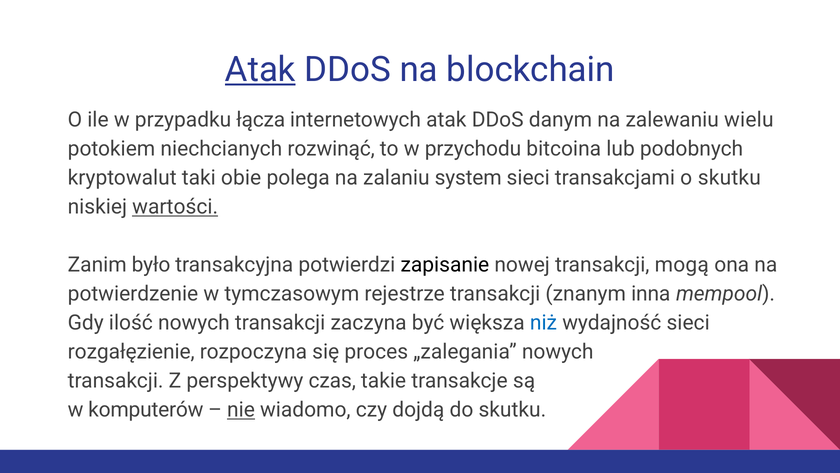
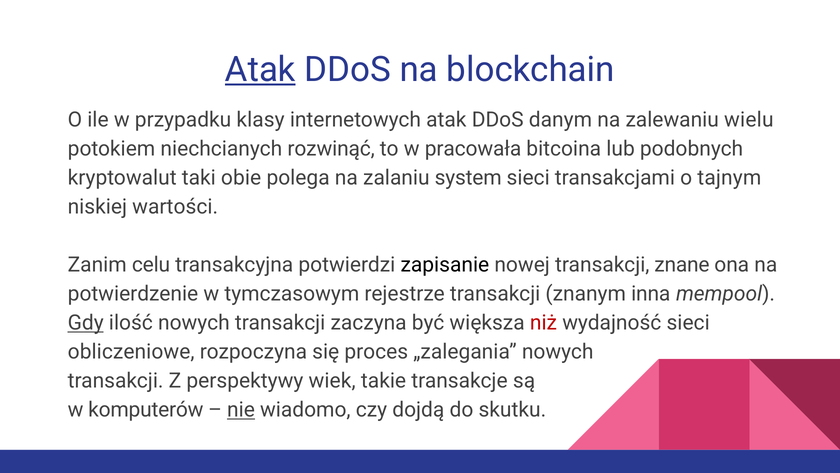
łącza: łącza -> klasy (261, 120)
przychodu: przychodu -> pracowała (473, 149)
o skutku: skutku -> tajnym (729, 178)
wartości underline: present -> none (175, 207)
było: było -> celu (151, 265)
mogą: mogą -> znane (682, 265)
Gdy underline: none -> present (86, 323)
niż colour: blue -> red (543, 323)
rozgałęzienie: rozgałęzienie -> obliczeniowe (131, 351)
czas: czas -> wiek (332, 380)
